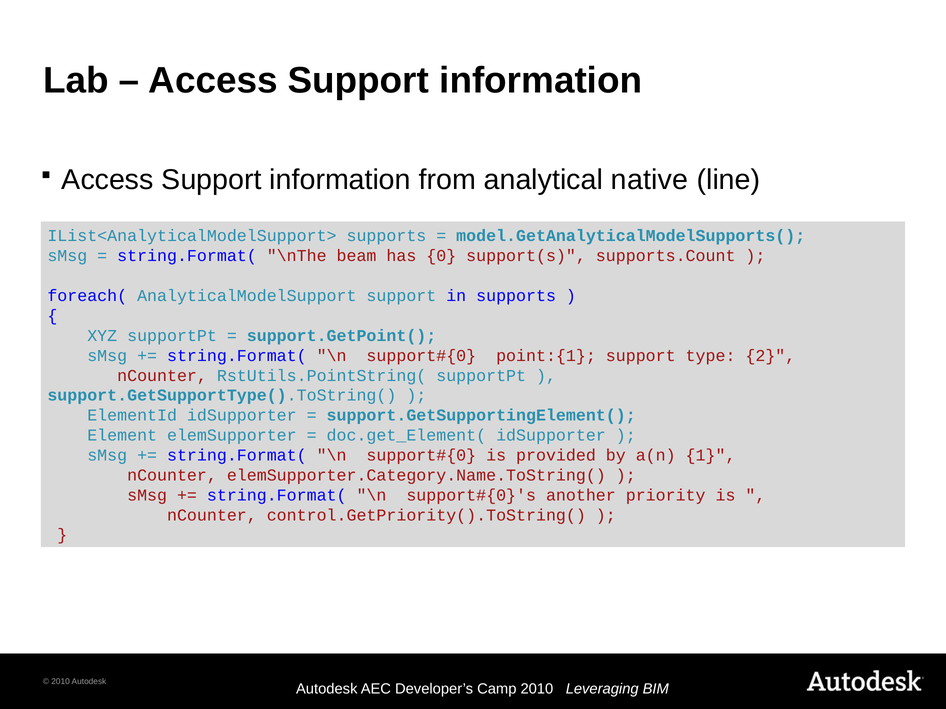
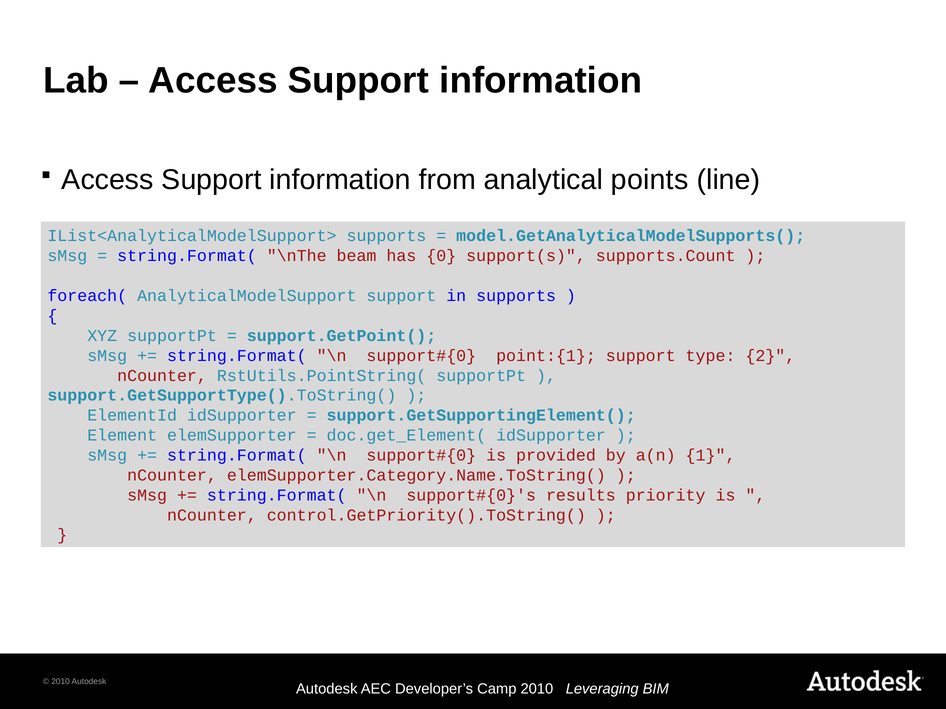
native: native -> points (650, 180)
another: another -> results (581, 495)
